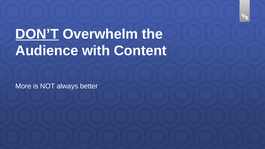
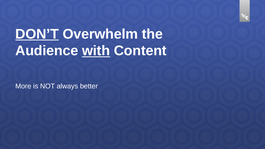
with underline: none -> present (96, 51)
